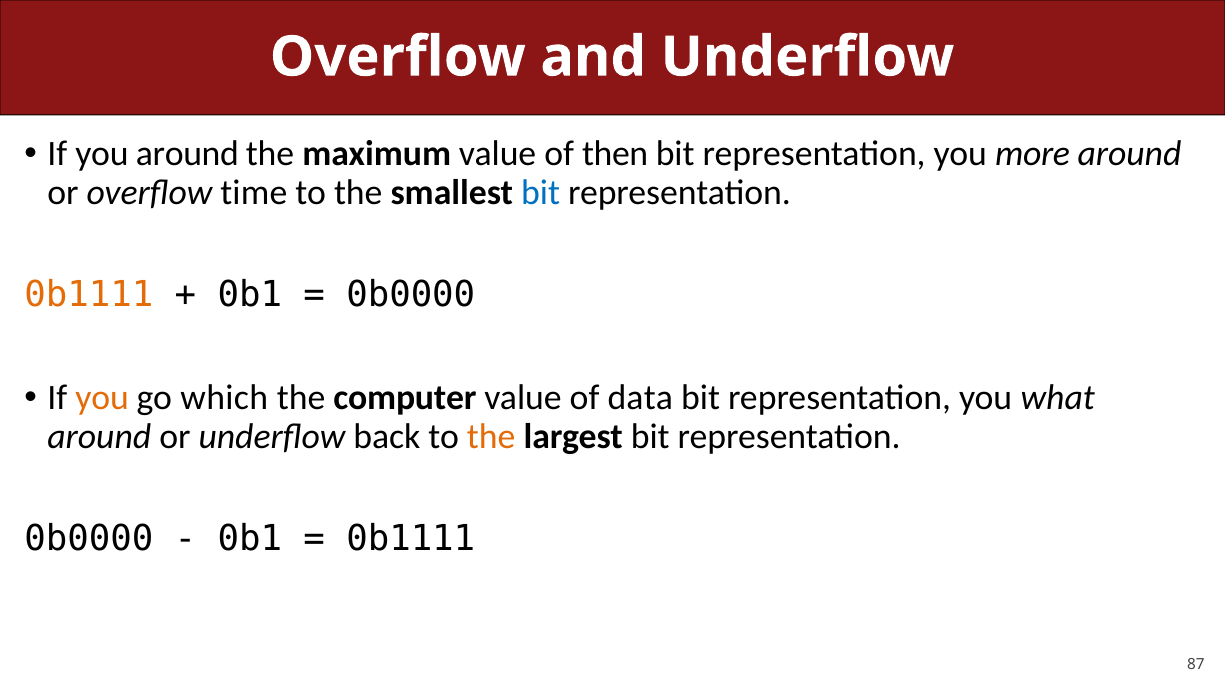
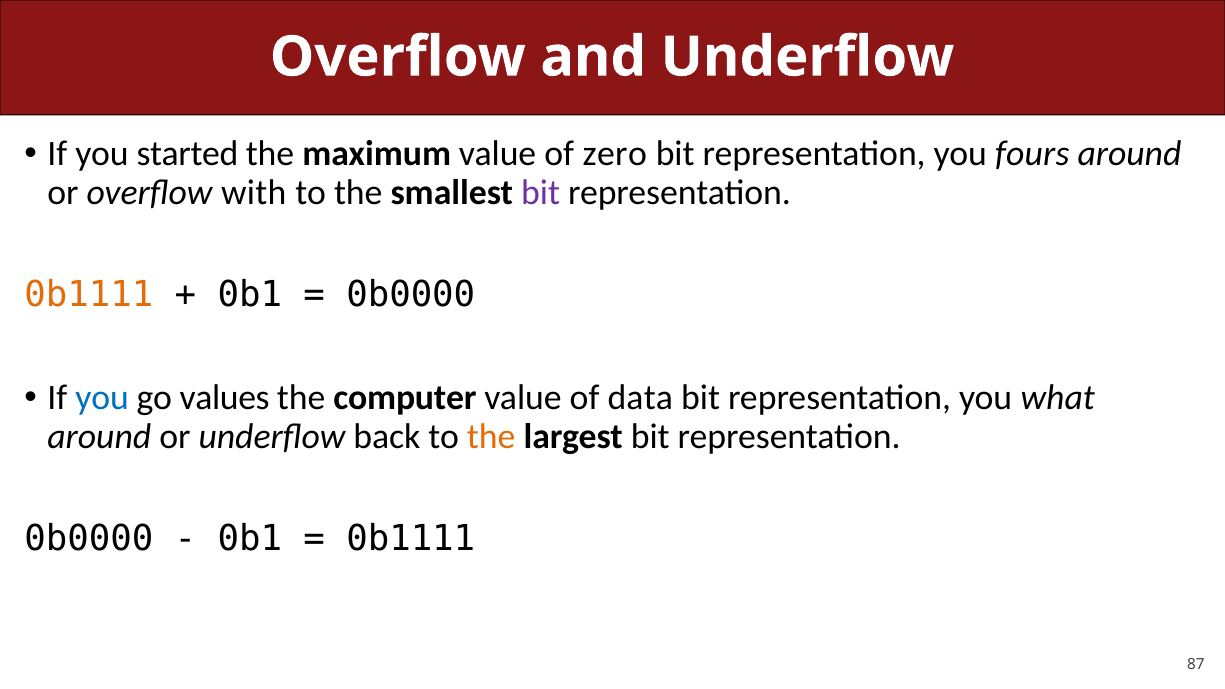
you around: around -> started (187, 154)
then: then -> zero (615, 154)
more: more -> fours (1032, 154)
time: time -> with (254, 192)
bit colour: blue -> purple (541, 192)
you colour: orange -> blue (102, 398)
which: which -> values (225, 398)
